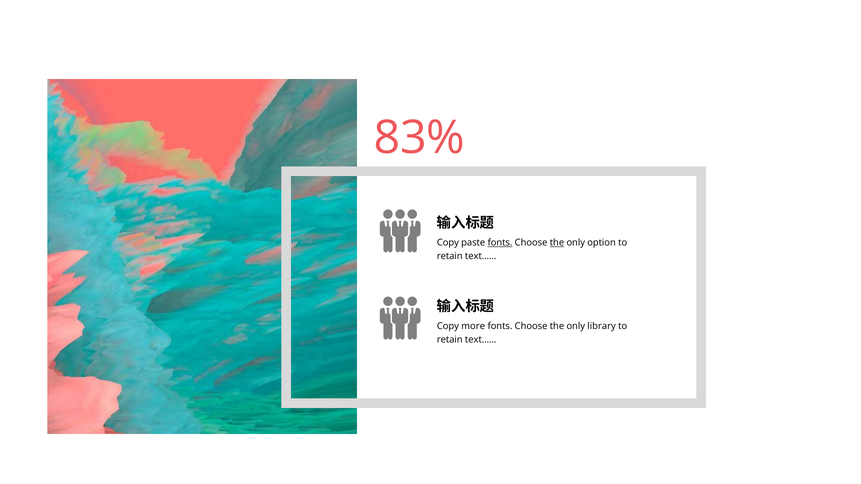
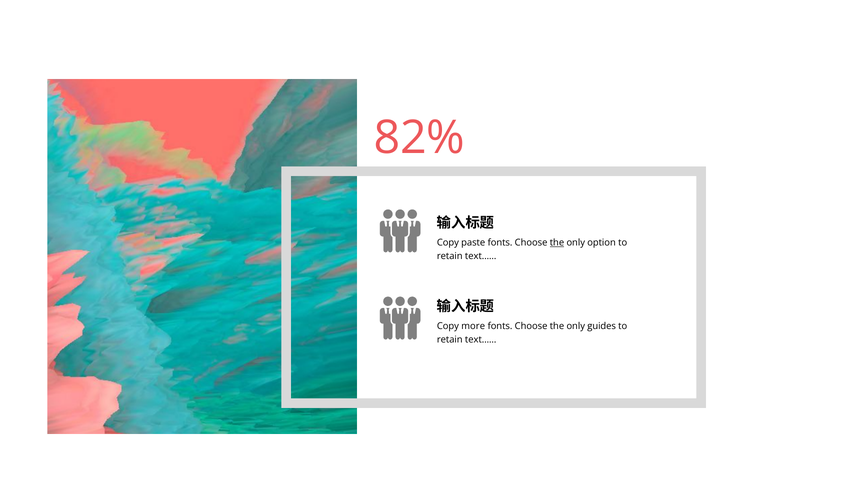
83%: 83% -> 82% (419, 138)
fonts underline: present -> none (500, 243)
library: library -> guides (602, 327)
